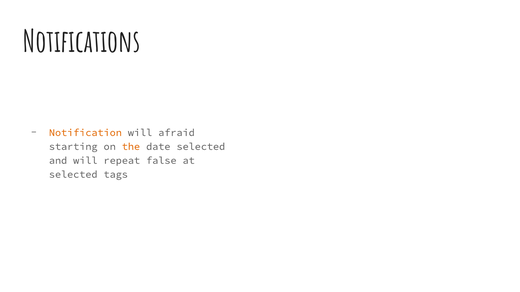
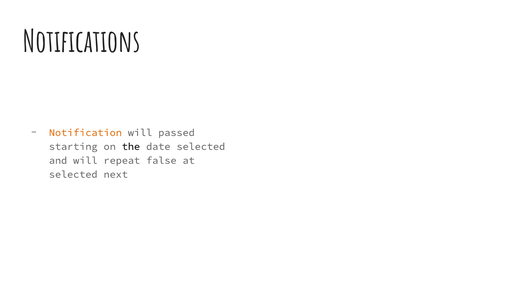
afraid: afraid -> passed (177, 133)
the colour: orange -> black (131, 147)
tags: tags -> next (116, 175)
